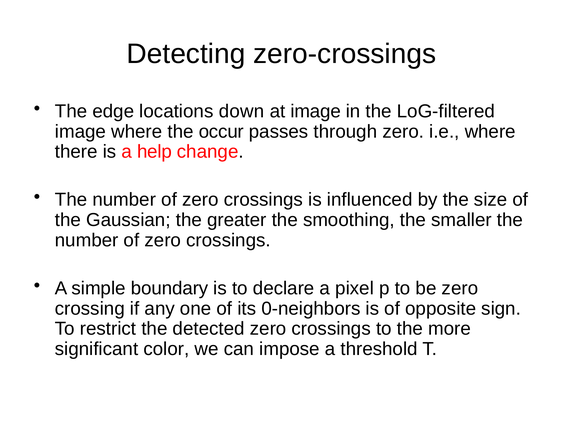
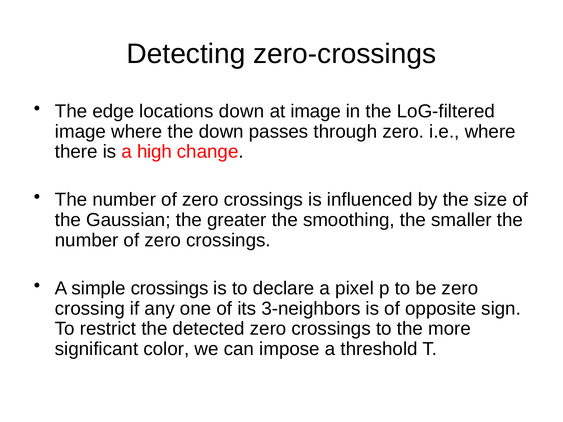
the occur: occur -> down (221, 132)
help: help -> high (155, 152)
simple boundary: boundary -> crossings (170, 288)
0-neighbors: 0-neighbors -> 3-neighbors (311, 309)
